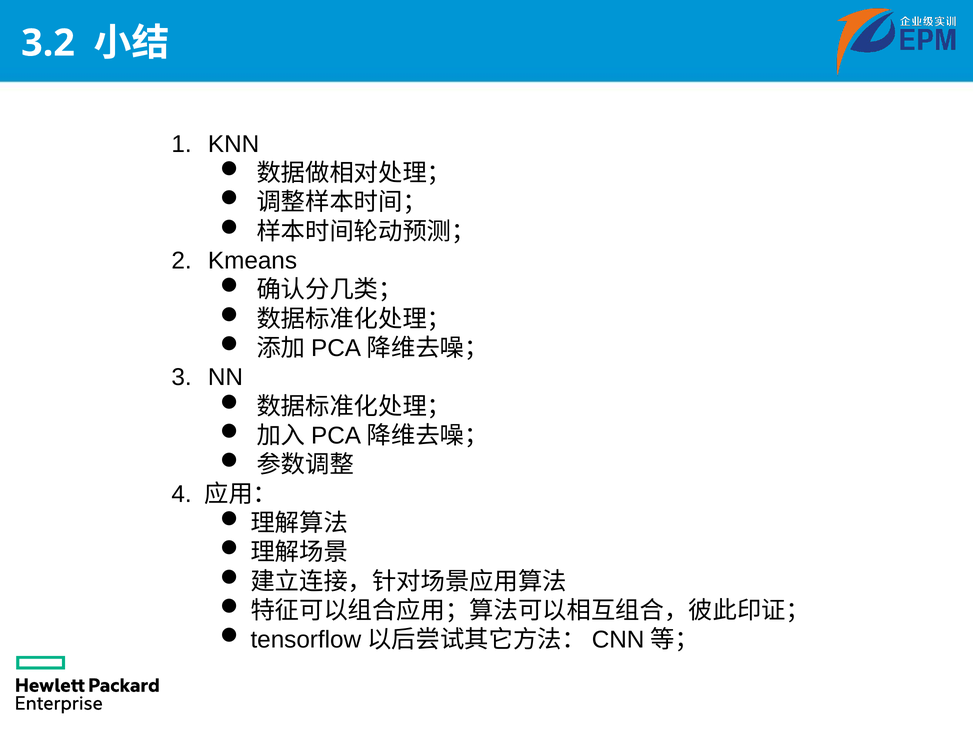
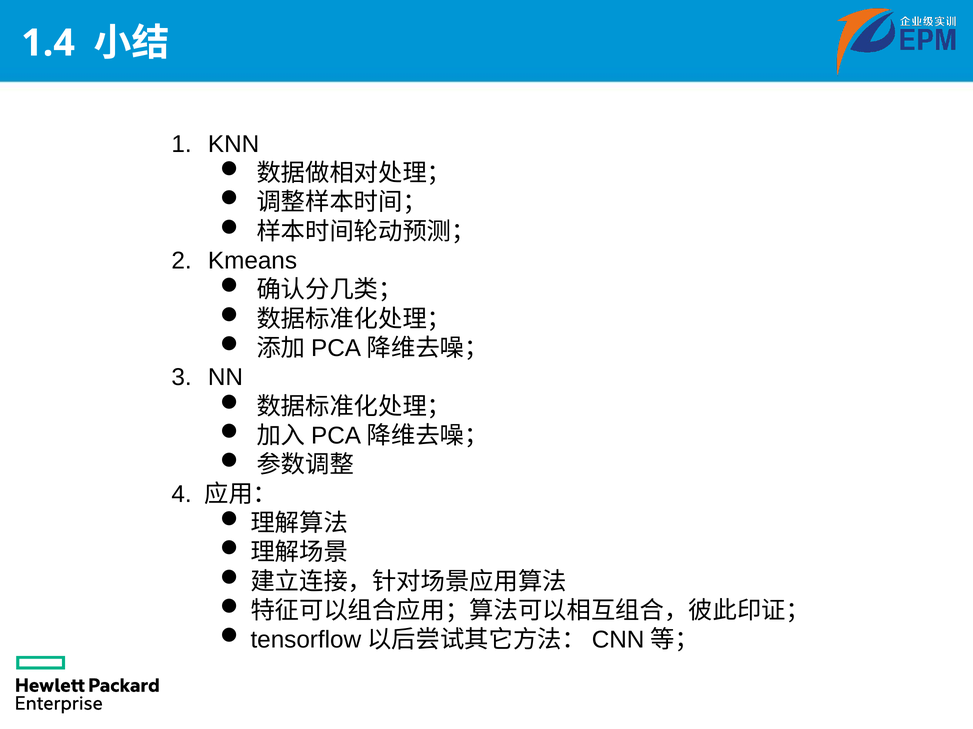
3.2: 3.2 -> 1.4 (48, 43)
